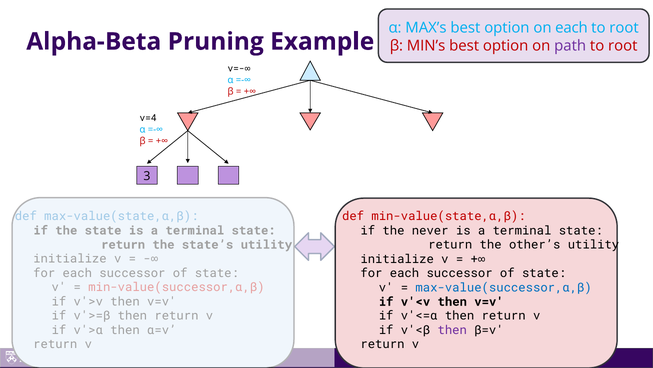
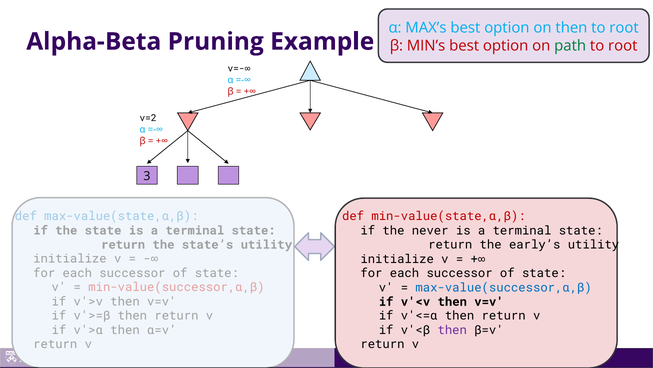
on each: each -> then (571, 28)
path colour: purple -> green (570, 46)
v=4: v=4 -> v=2 (148, 118)
other’s: other’s -> early’s (535, 244)
